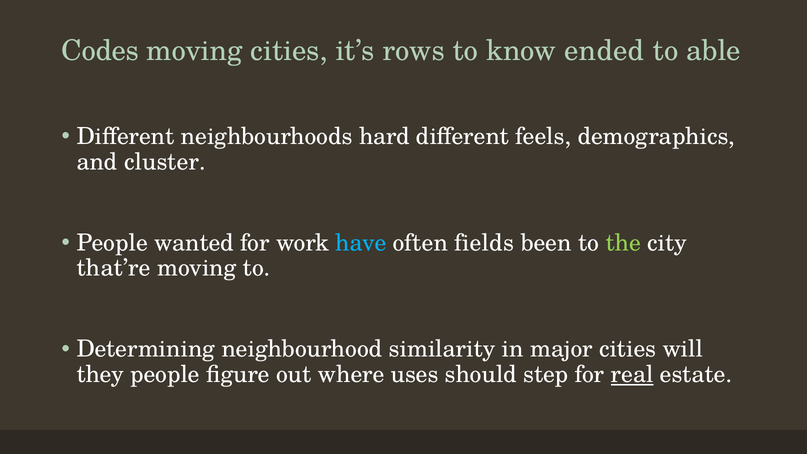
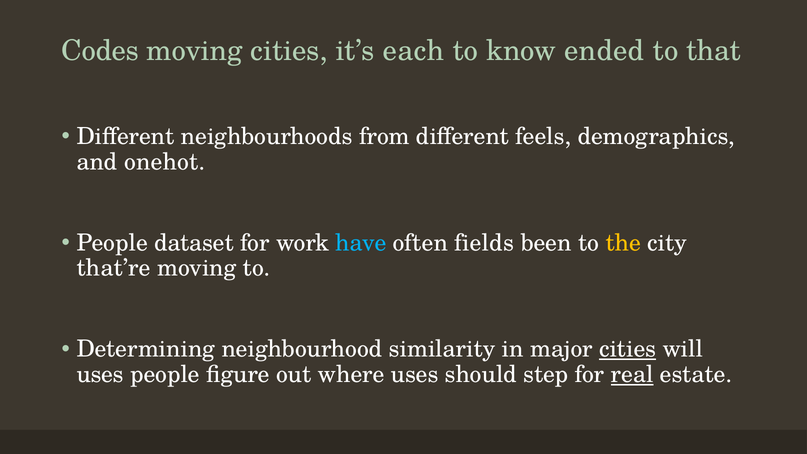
rows: rows -> each (414, 51)
able: able -> that (714, 51)
hard: hard -> from (384, 136)
cluster: cluster -> onehot (165, 162)
wanted: wanted -> dataset (194, 243)
the colour: light green -> yellow (623, 243)
cities underline: none -> present (628, 349)
they: they -> uses (100, 375)
